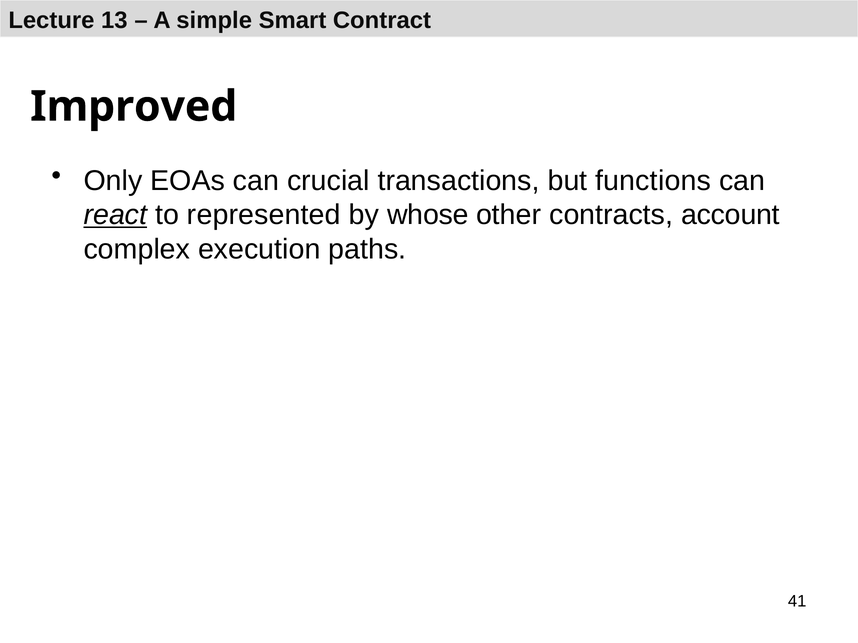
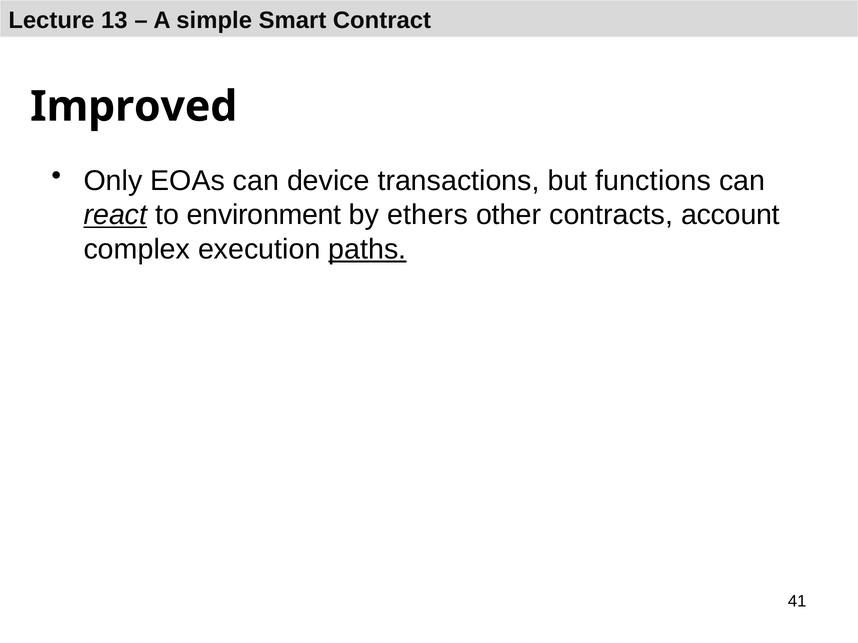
crucial: crucial -> device (328, 181)
represented: represented -> environment (264, 215)
whose: whose -> ethers (428, 215)
paths underline: none -> present (367, 249)
